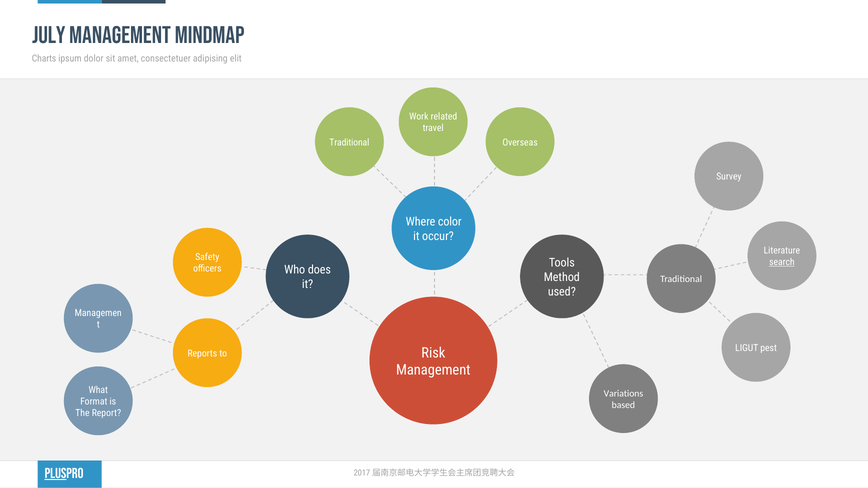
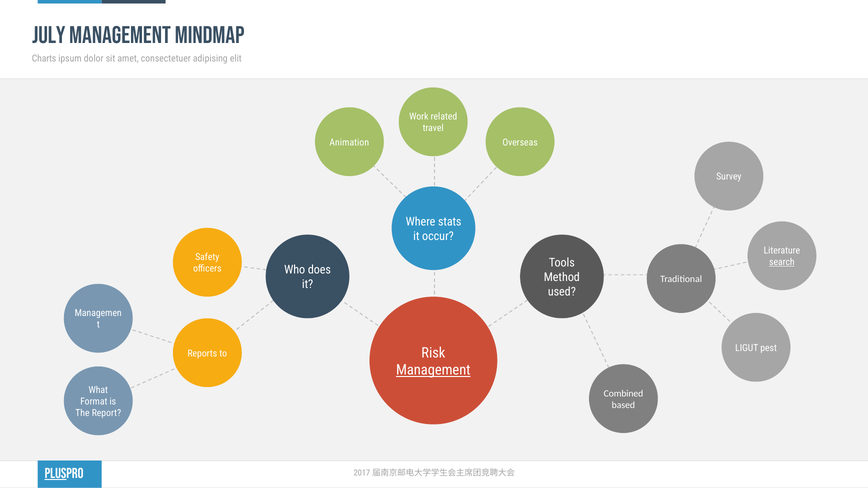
Traditional: Traditional -> Animation (349, 142)
color: color -> stats (450, 222)
Management underline: none -> present (433, 370)
Variations: Variations -> Combined (623, 394)
